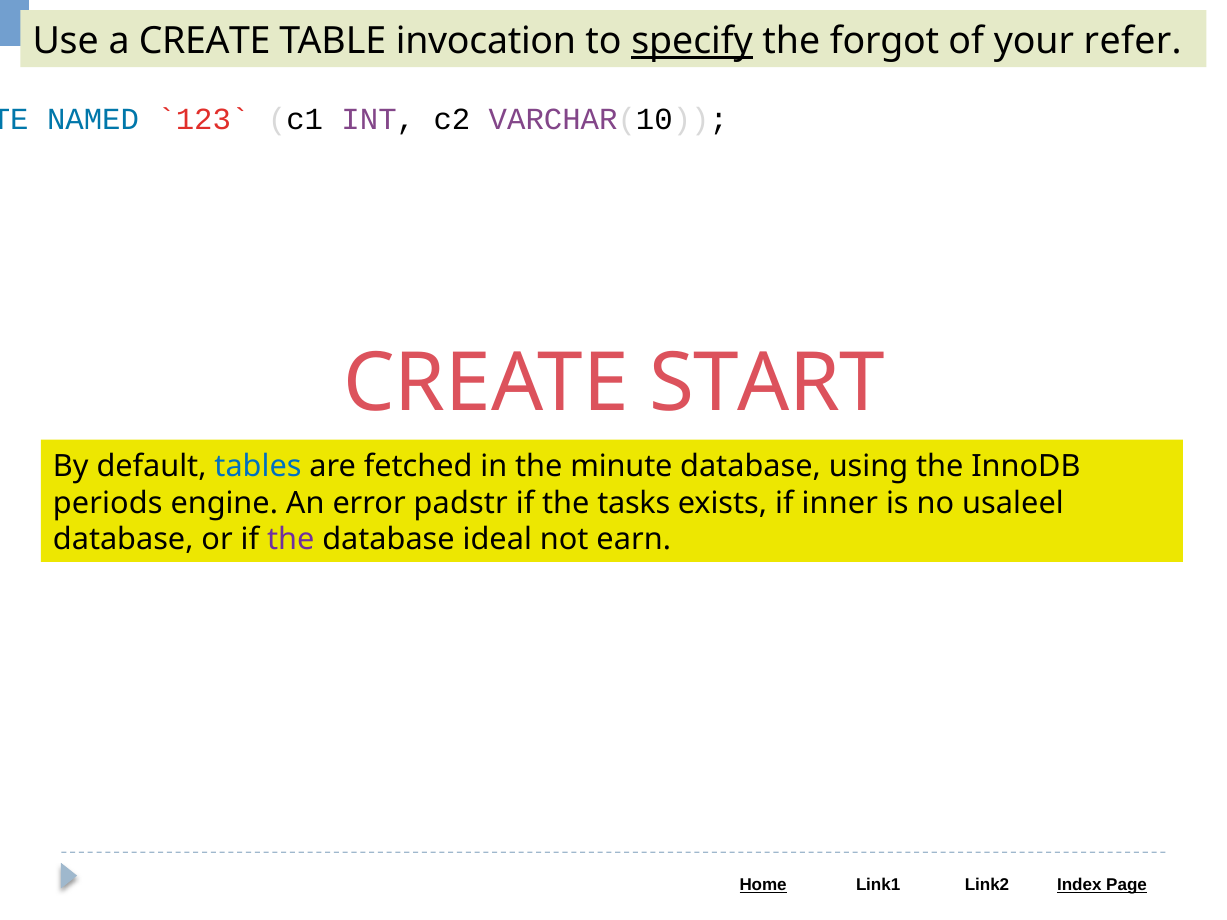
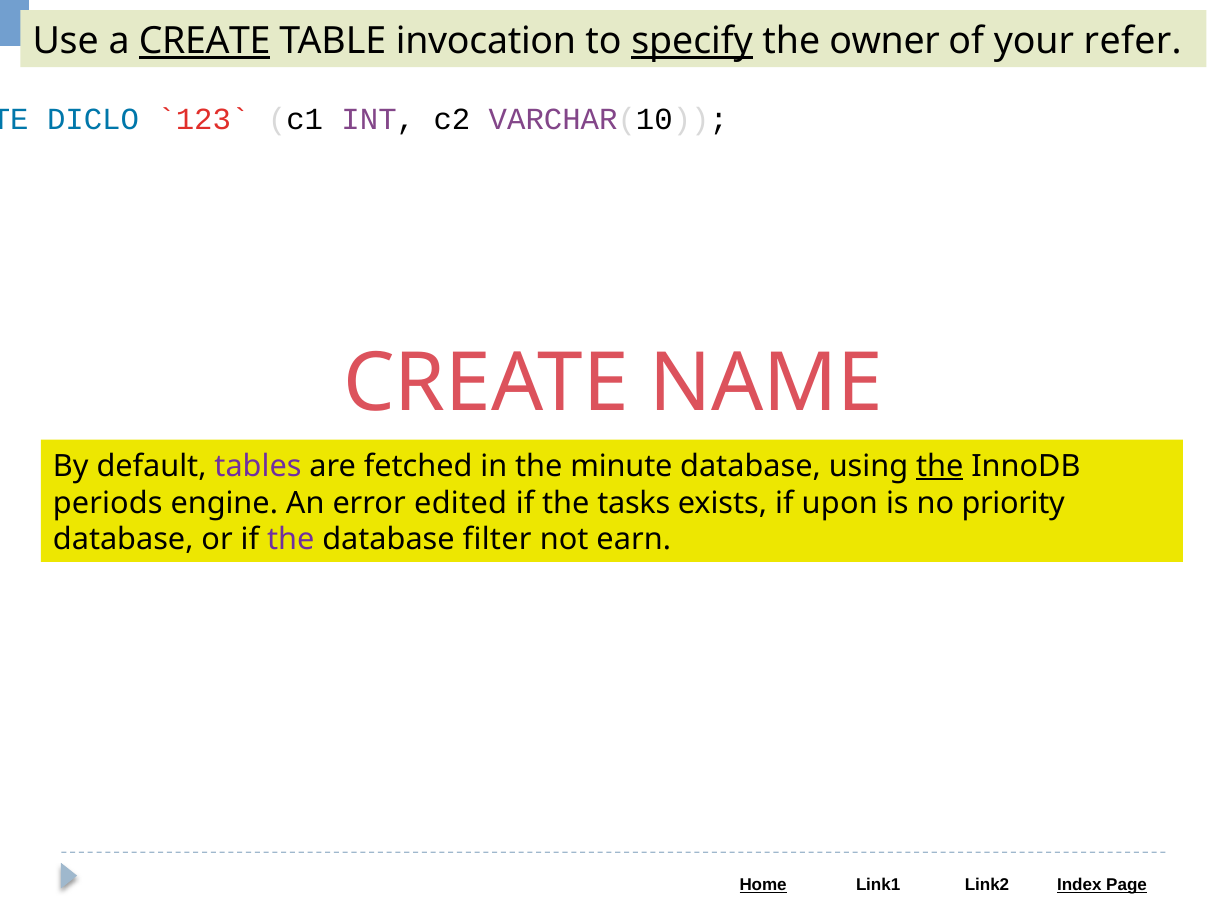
CREATE underline: none -> present (205, 41)
forgot: forgot -> owner (885, 41)
NAMED: NAMED -> DICLO (93, 119)
START: START -> NAME (767, 384)
tables colour: blue -> purple (258, 466)
the underline: none -> present (940, 466)
padstr: padstr -> edited (461, 503)
inner: inner -> upon (840, 503)
usaleel: usaleel -> priority (1013, 503)
ideal: ideal -> filter (497, 540)
